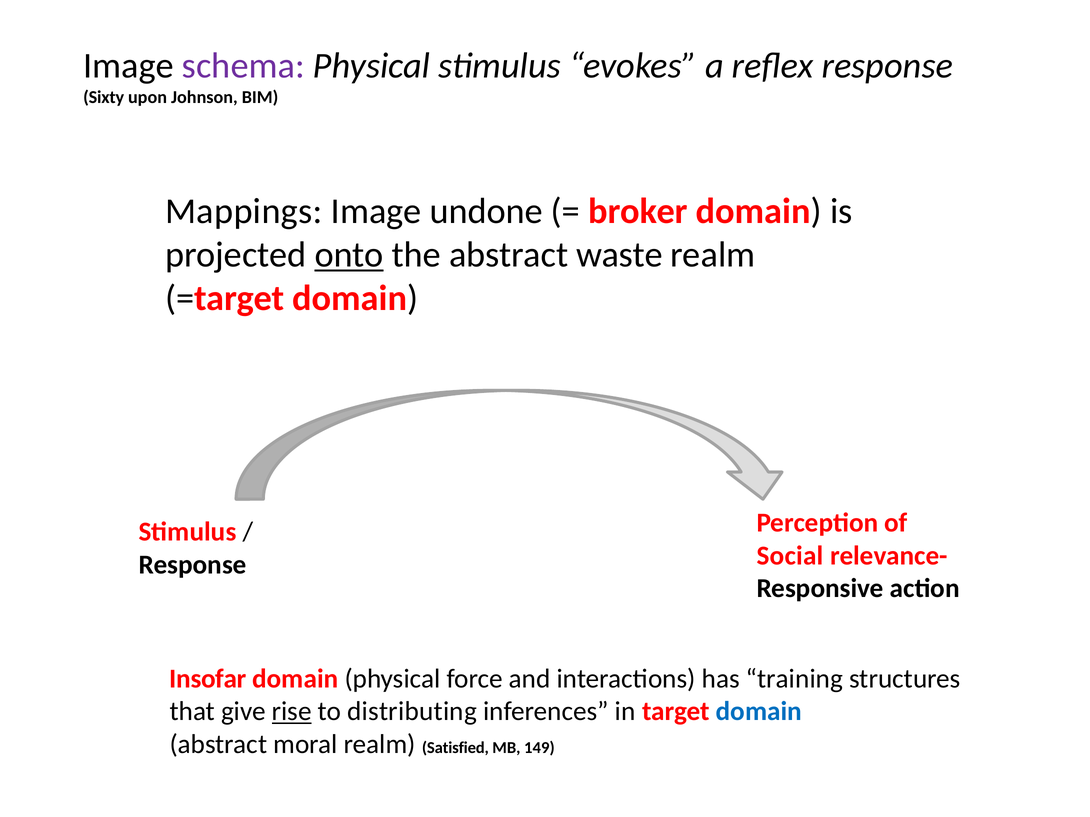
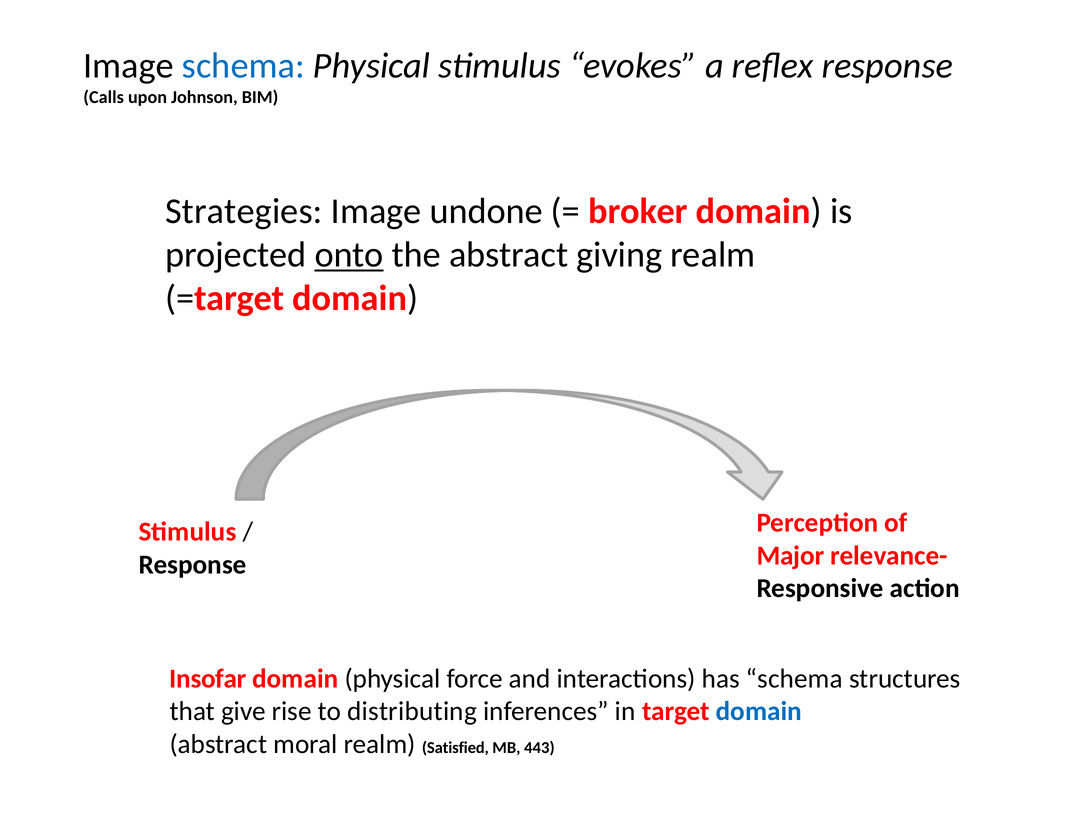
schema colour: purple -> blue (243, 66)
Sixty: Sixty -> Calls (104, 97)
Mappings: Mappings -> Strategies (244, 211)
waste: waste -> giving (619, 255)
Social: Social -> Major (790, 556)
has training: training -> schema (794, 679)
rise underline: present -> none (292, 712)
149: 149 -> 443 (539, 748)
